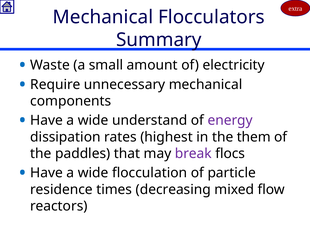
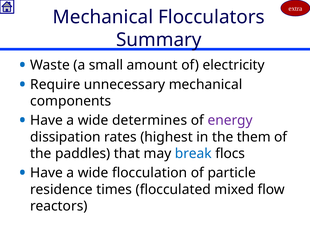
understand: understand -> determines (150, 120)
break colour: purple -> blue (193, 153)
decreasing: decreasing -> flocculated (173, 189)
